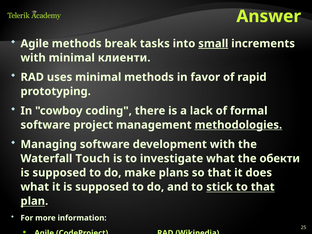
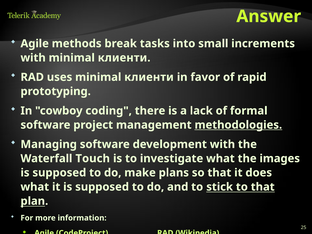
small underline: present -> none (213, 44)
uses minimal methods: methods -> клиенти (149, 77)
обекти: обекти -> images (280, 158)
